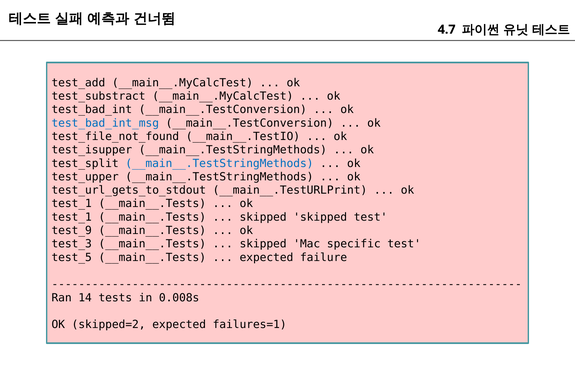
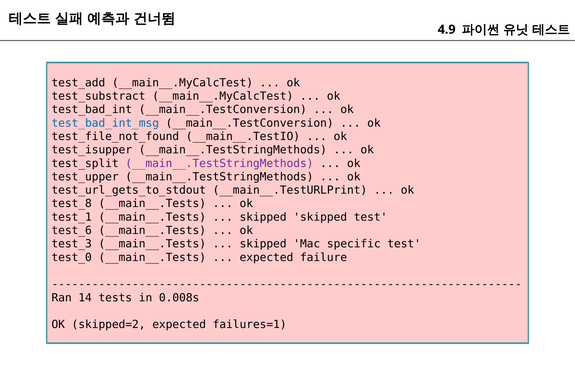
4.7: 4.7 -> 4.9 (447, 29)
__main__.TestStringMethods colour: blue -> purple (219, 163)
test_1: test_1 -> test_8 (72, 203)
test_9: test_9 -> test_6 (72, 230)
test_5: test_5 -> test_0 (72, 257)
